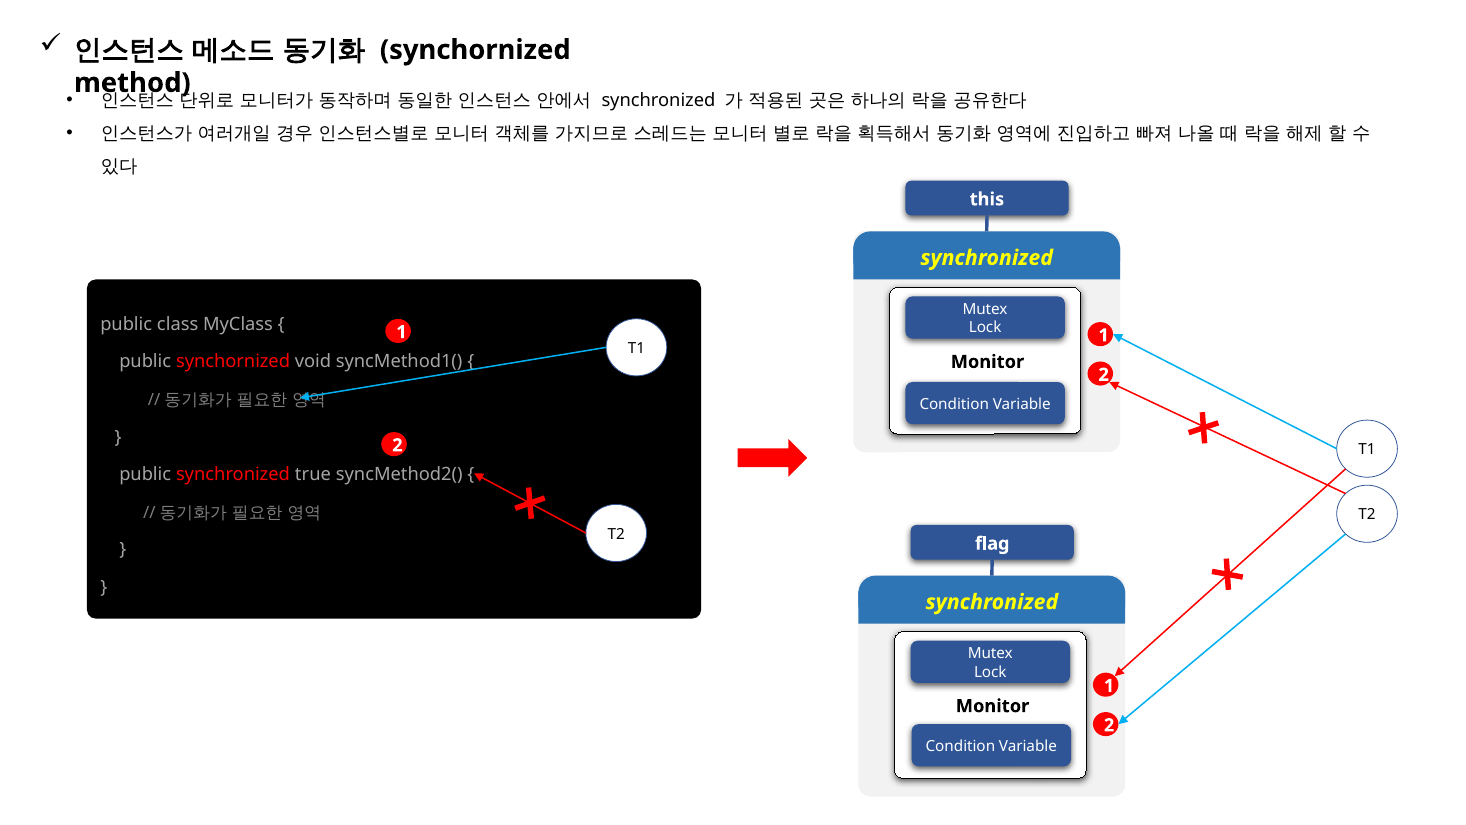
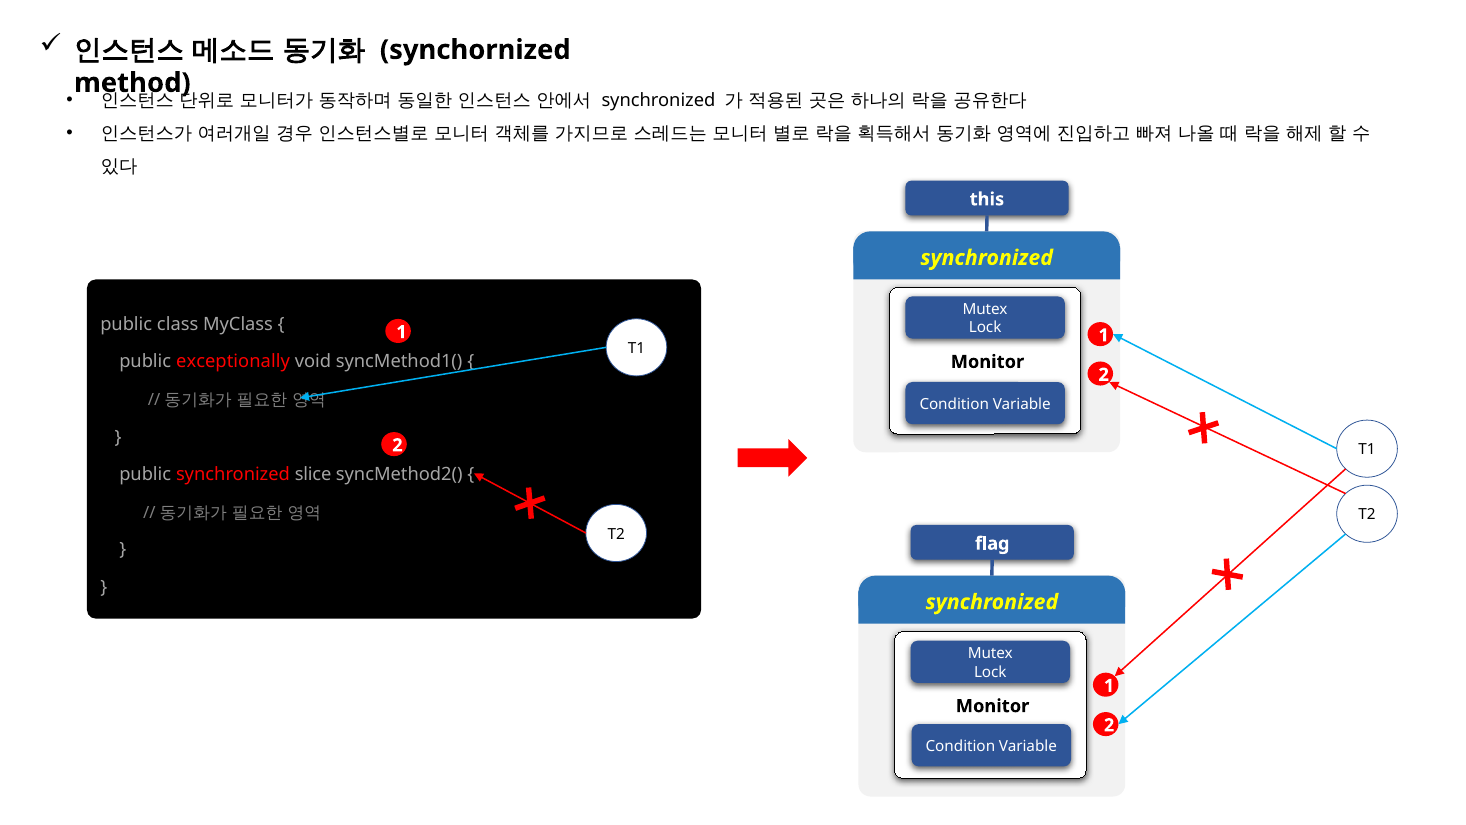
public synchornized: synchornized -> exceptionally (233, 362)
true: true -> slice (313, 474)
